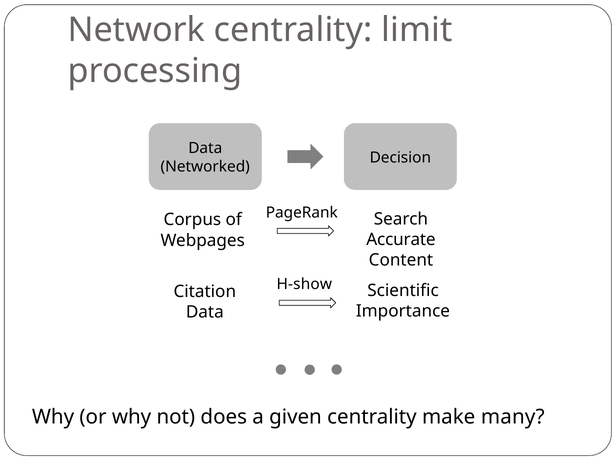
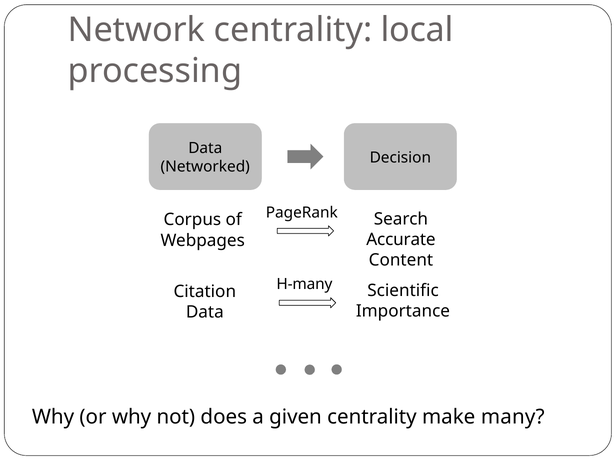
limit: limit -> local (417, 30)
H-show: H-show -> H-many (304, 284)
